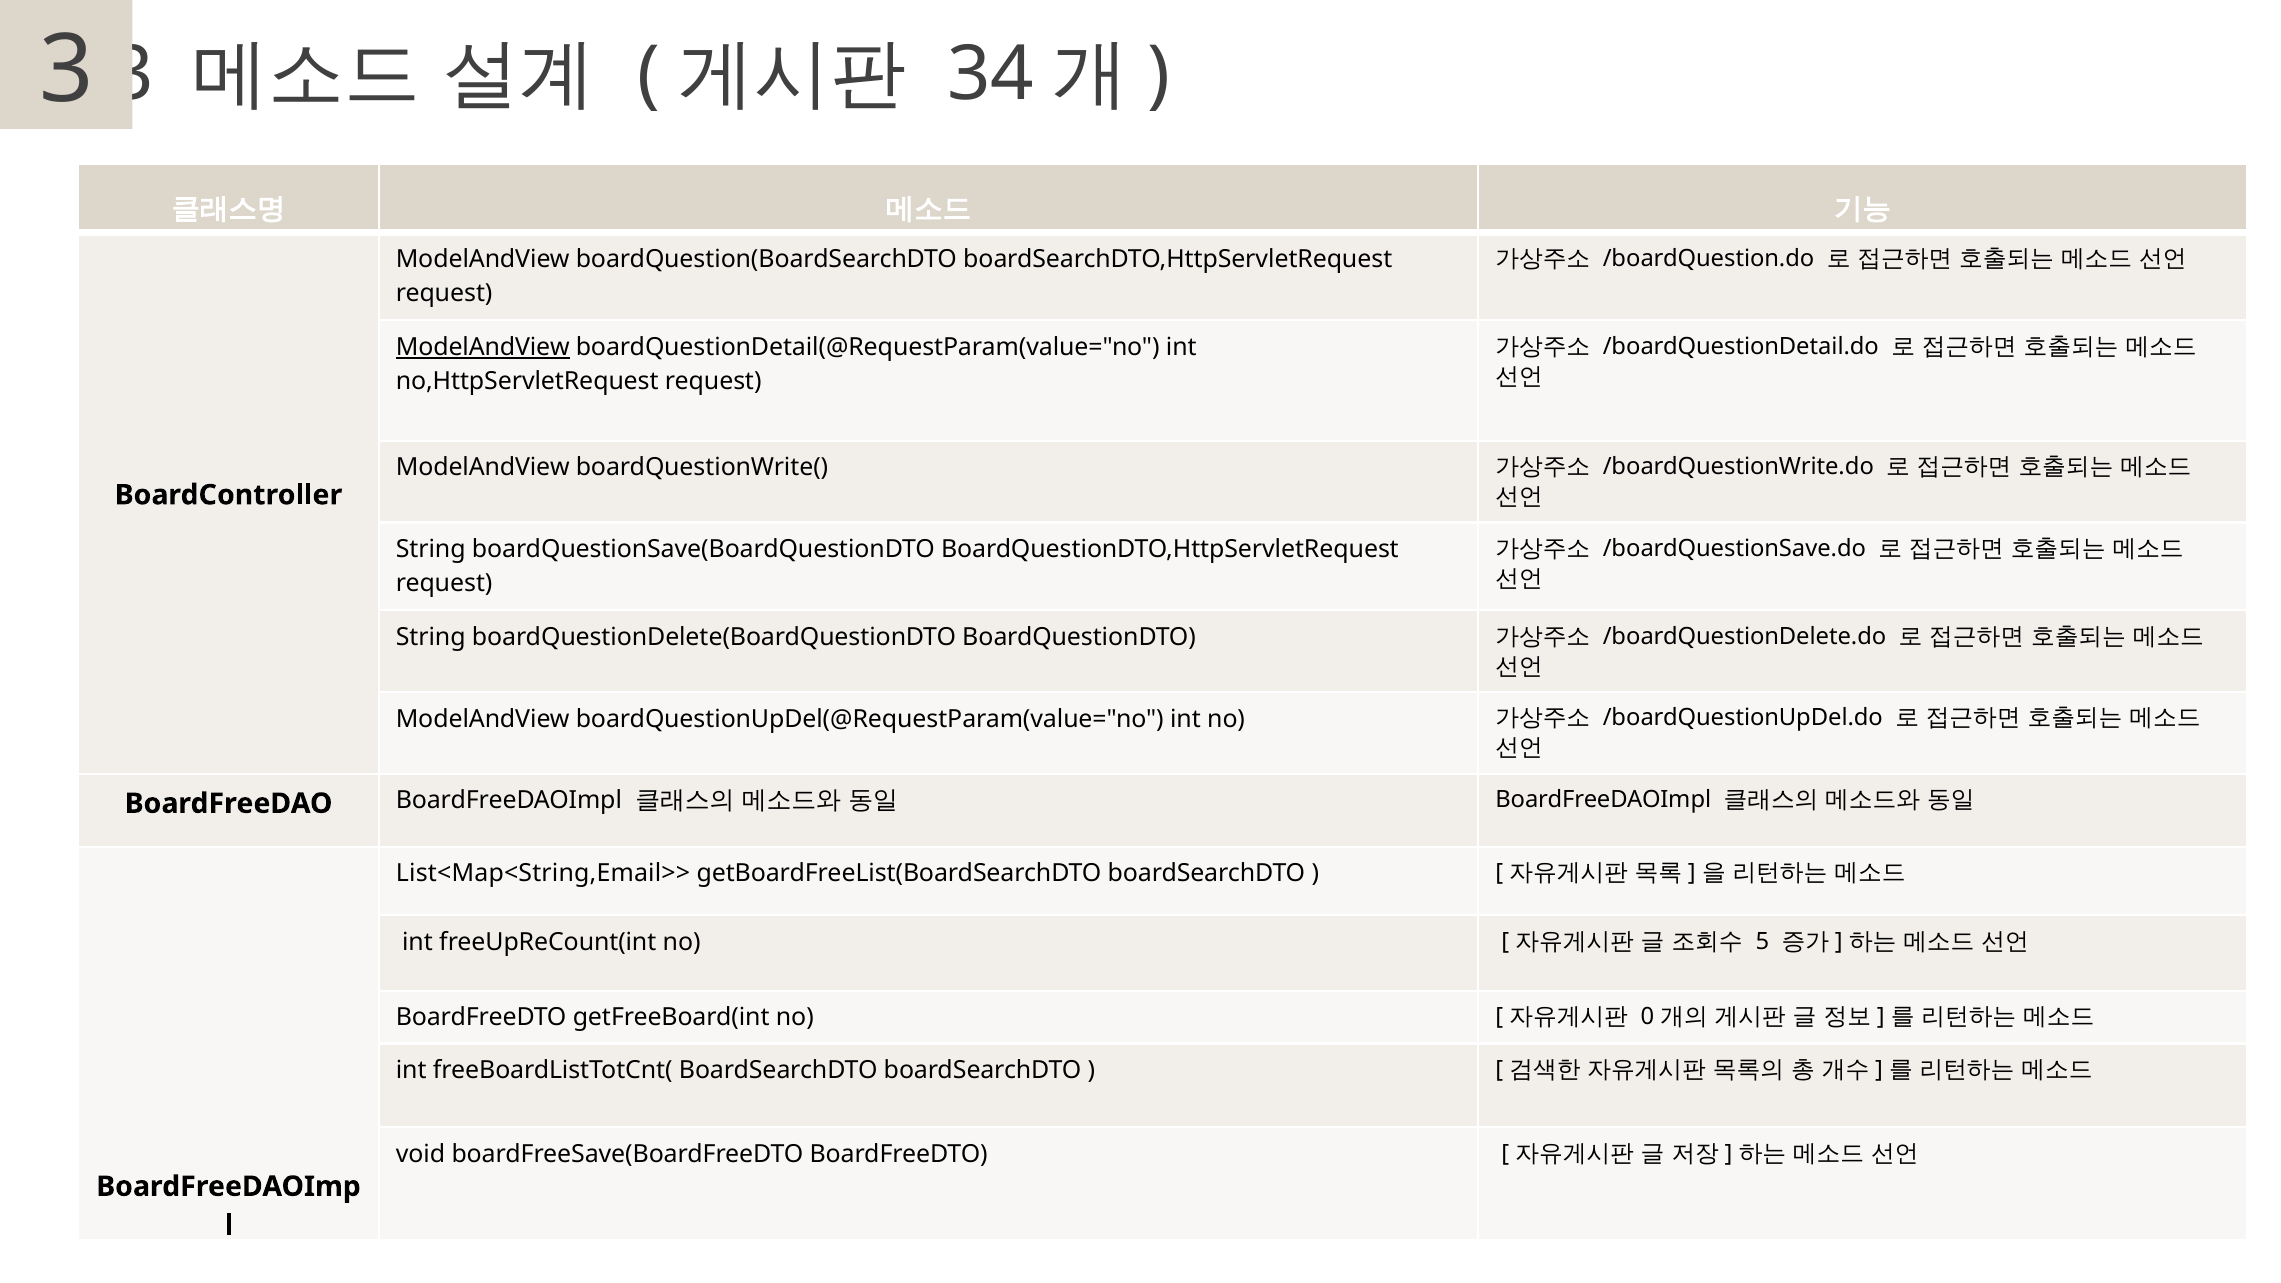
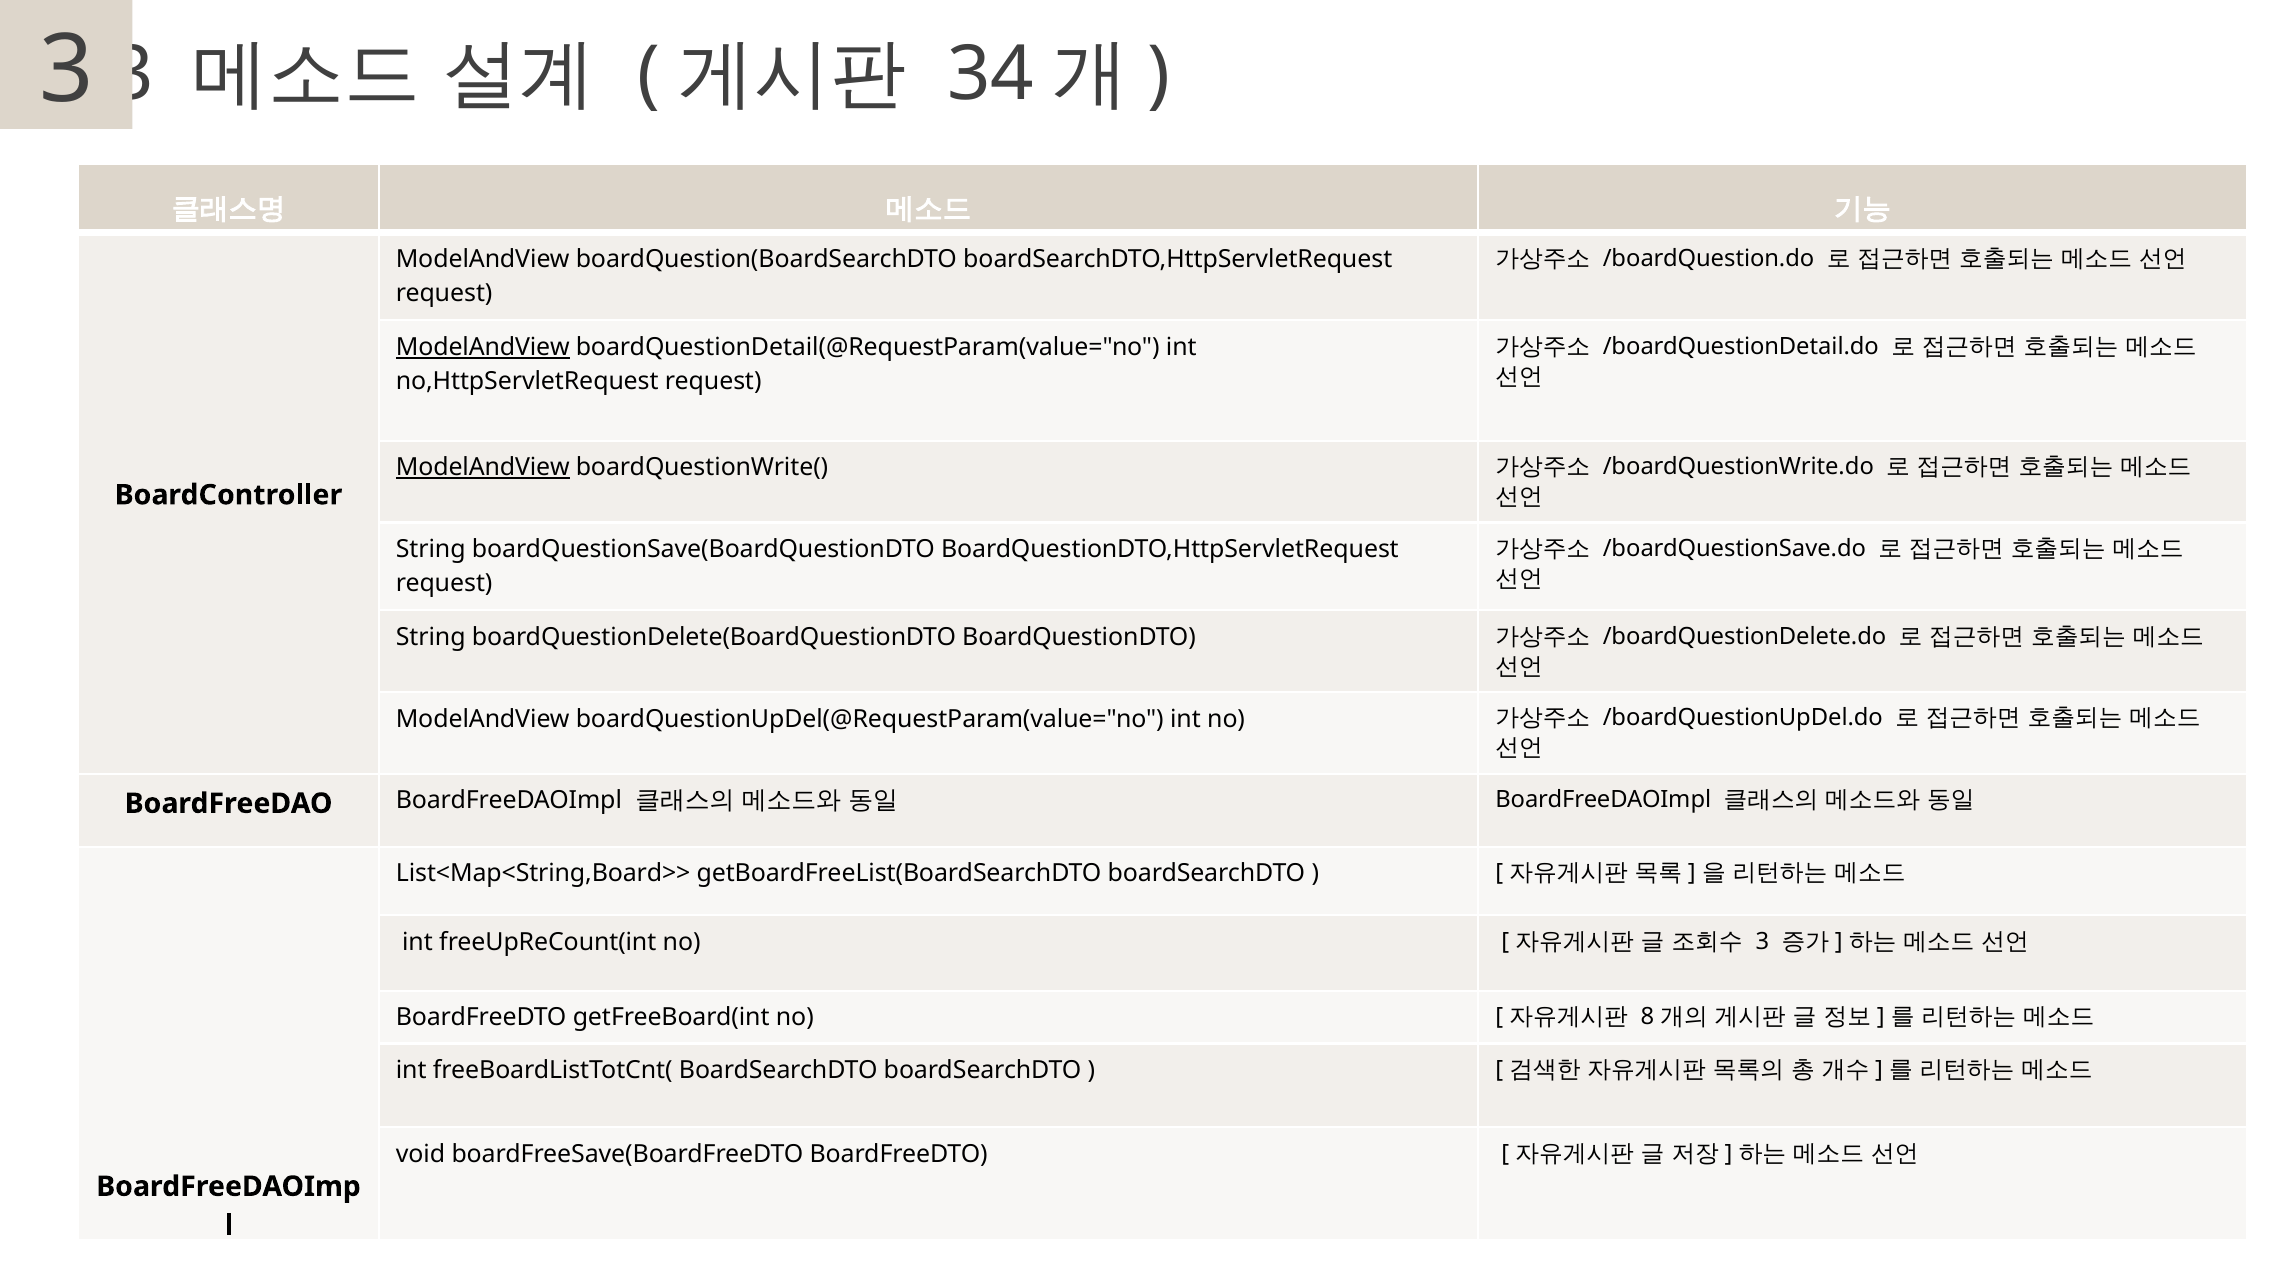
ModelAndView underline: none -> present (483, 468)
List<Map<String,Email>>: List<Map<String,Email>> -> List<Map<String,Board>> (543, 873)
5: 5 -> 3 (1762, 941)
0: 0 -> 8 (1647, 1017)
